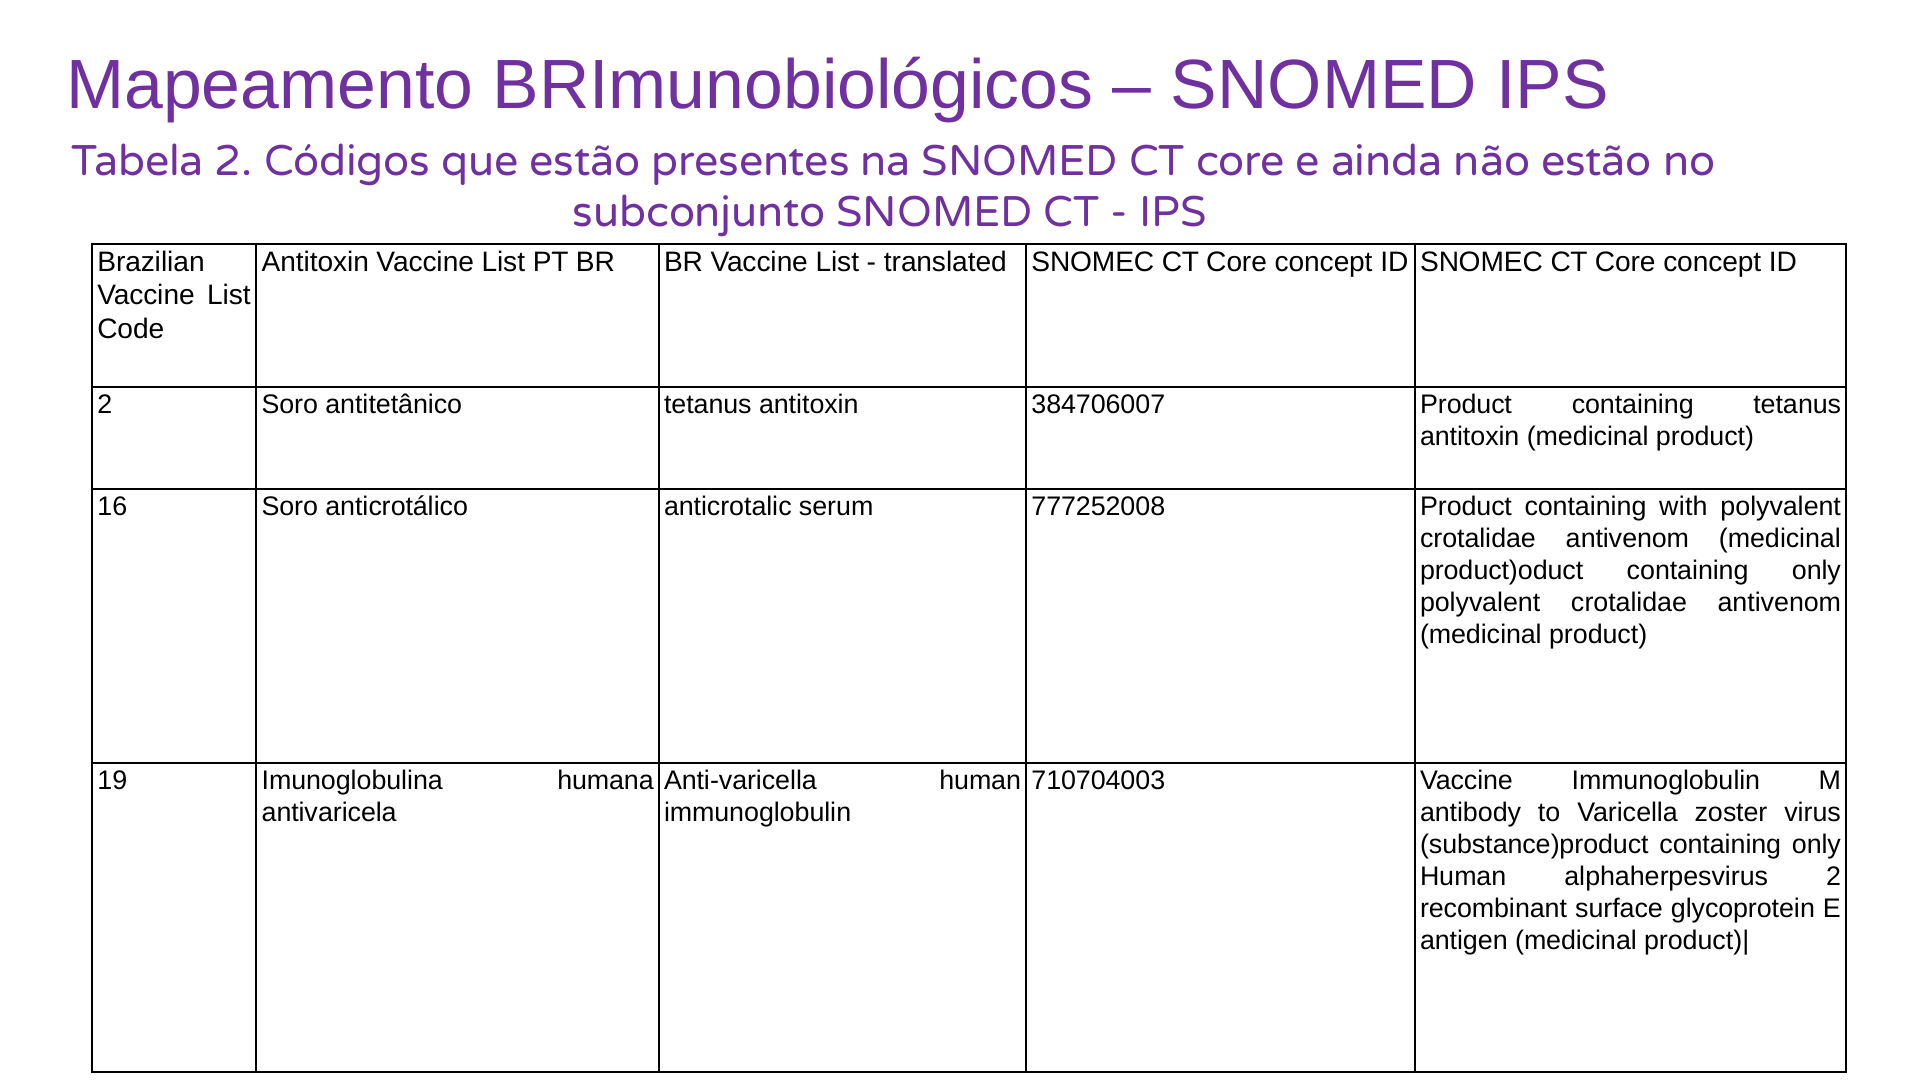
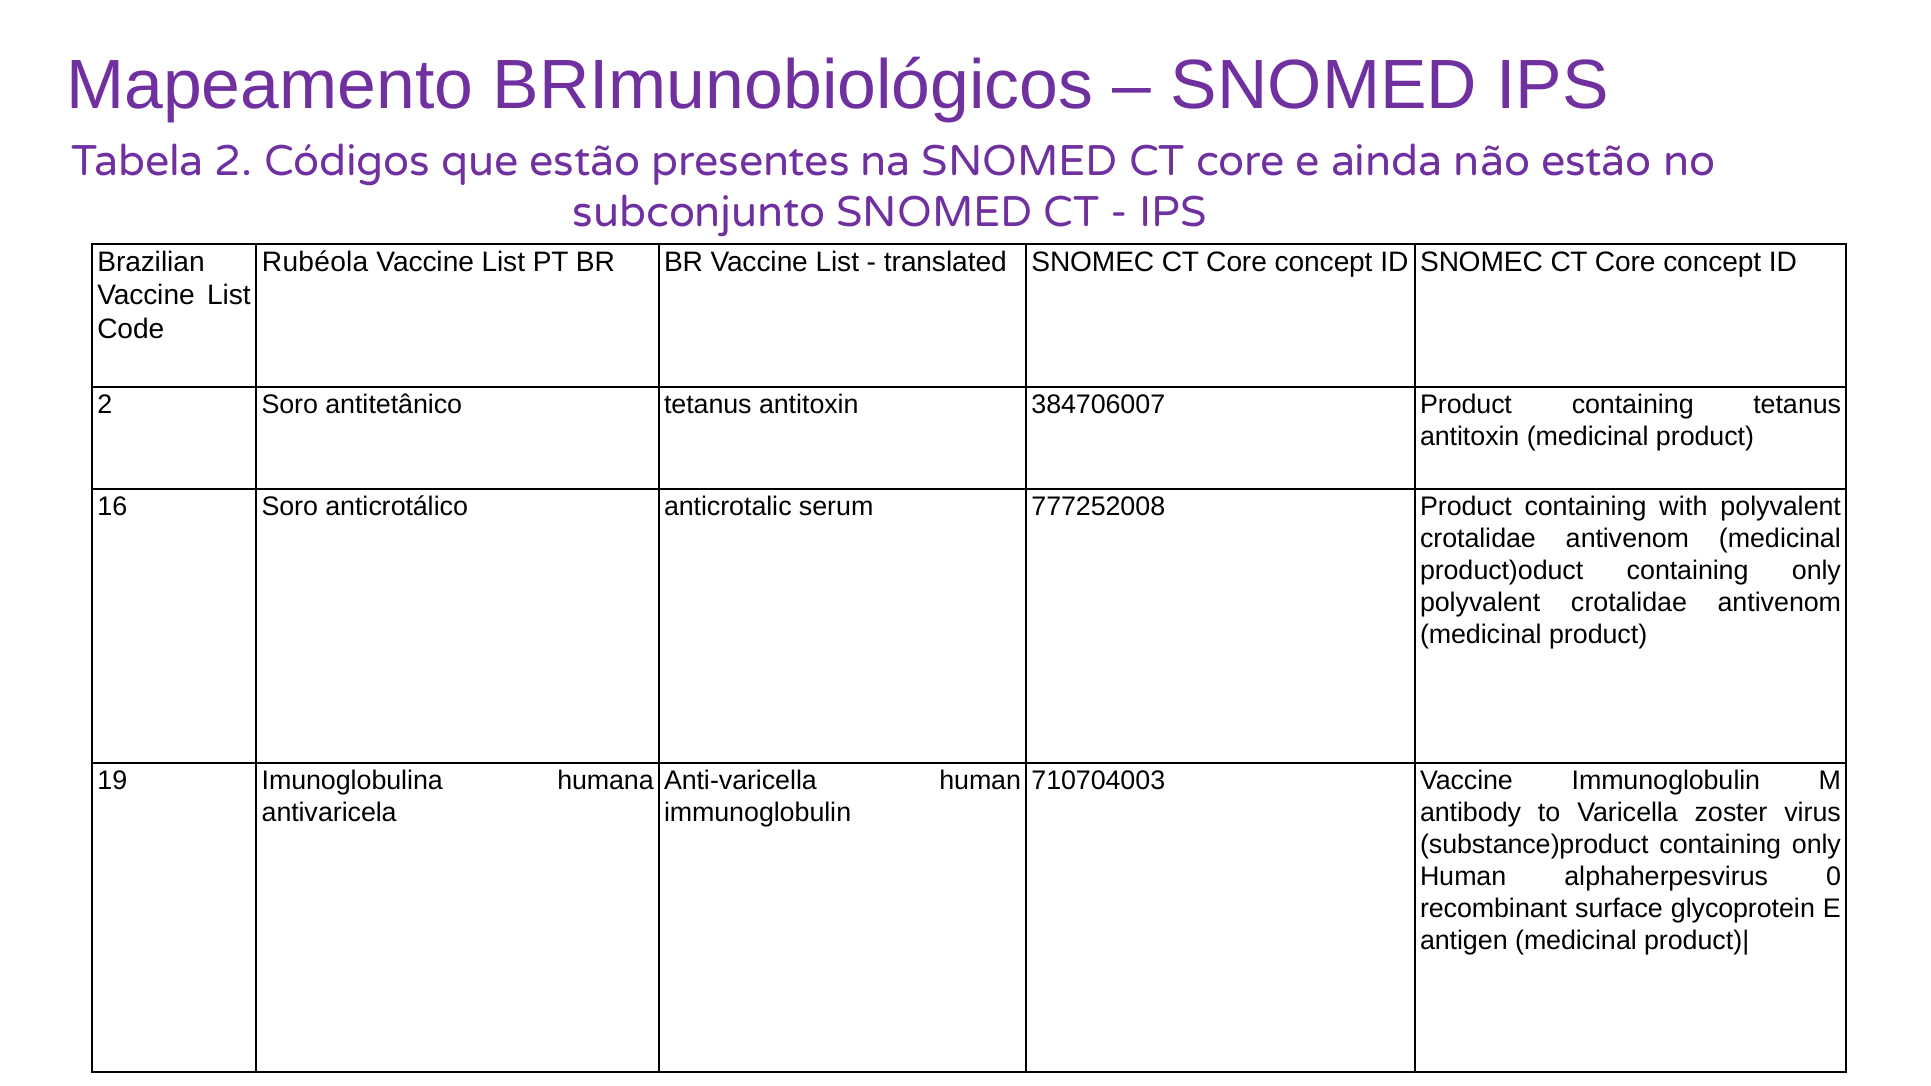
Antitoxin: Antitoxin -> Rubéola (315, 262)
alphaherpesvirus 2: 2 -> 0 (1834, 877)
